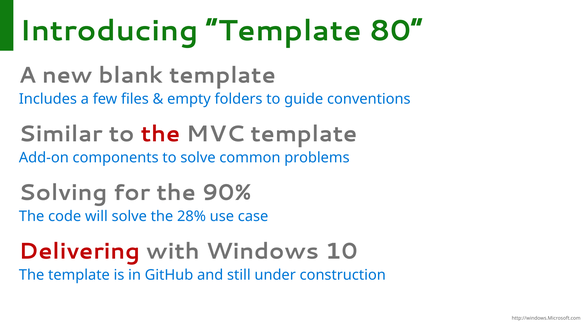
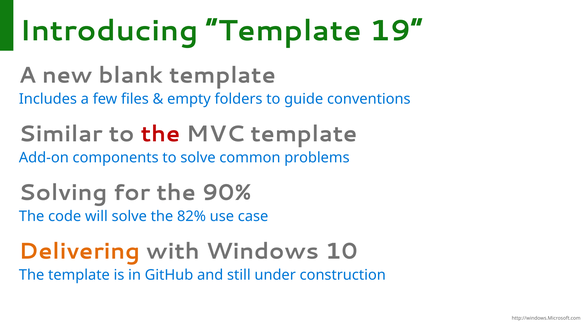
80: 80 -> 19 (396, 31)
28%: 28% -> 82% (191, 217)
Delivering colour: red -> orange (80, 251)
